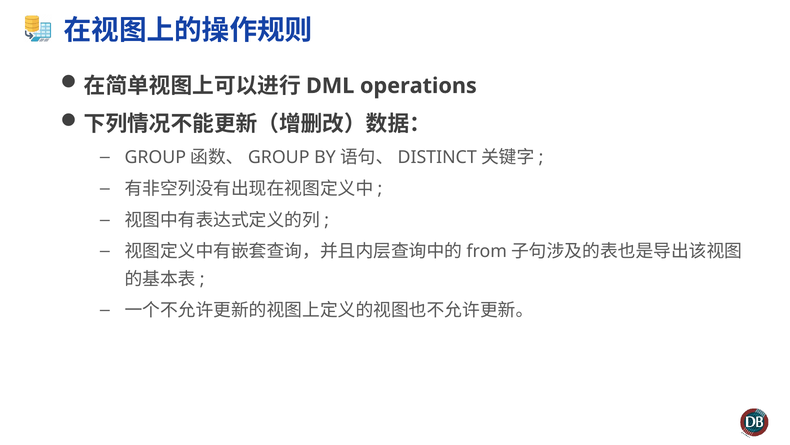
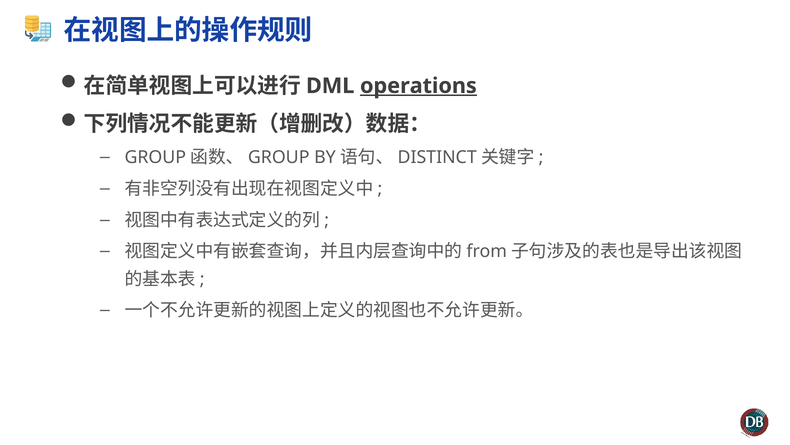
operations underline: none -> present (418, 86)
